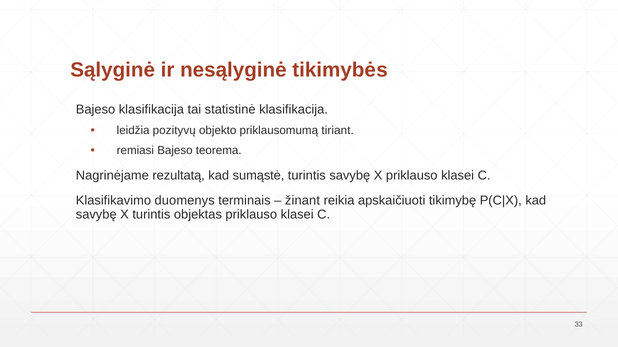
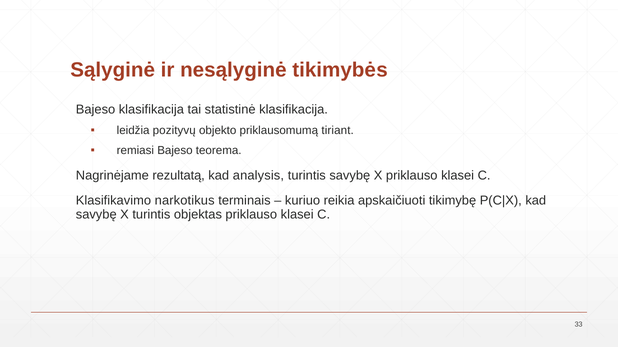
sumąstė: sumąstė -> analysis (258, 176)
duomenys: duomenys -> narkotikus (185, 201)
žinant: žinant -> kuriuo (303, 201)
